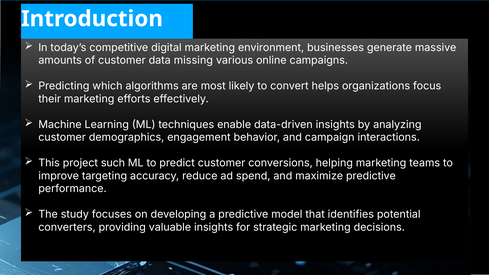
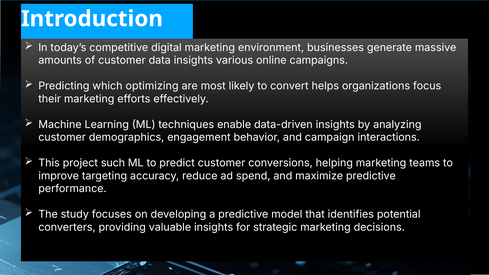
data missing: missing -> insights (193, 60)
algorithms: algorithms -> optimizing (152, 86)
